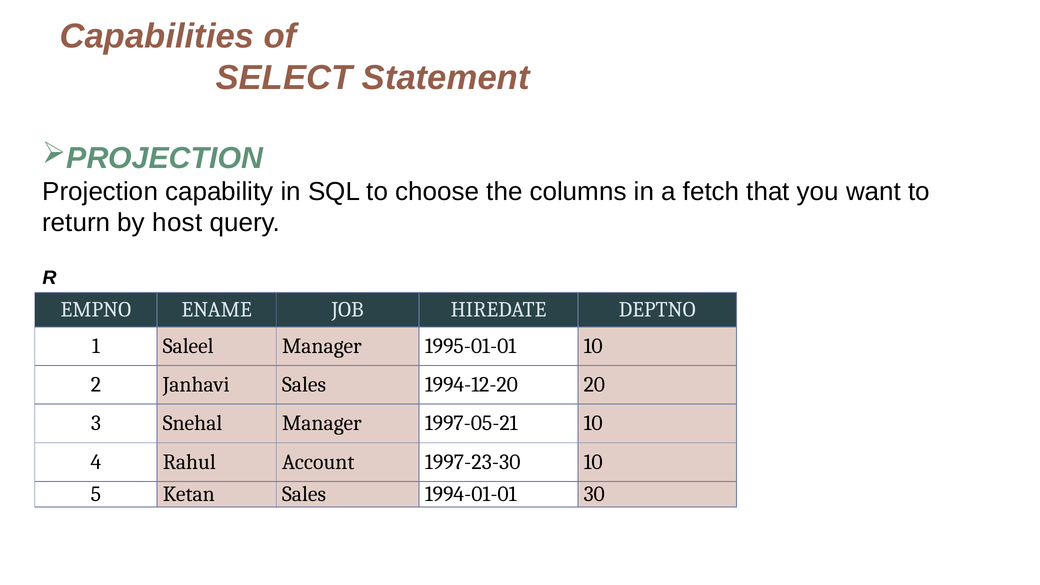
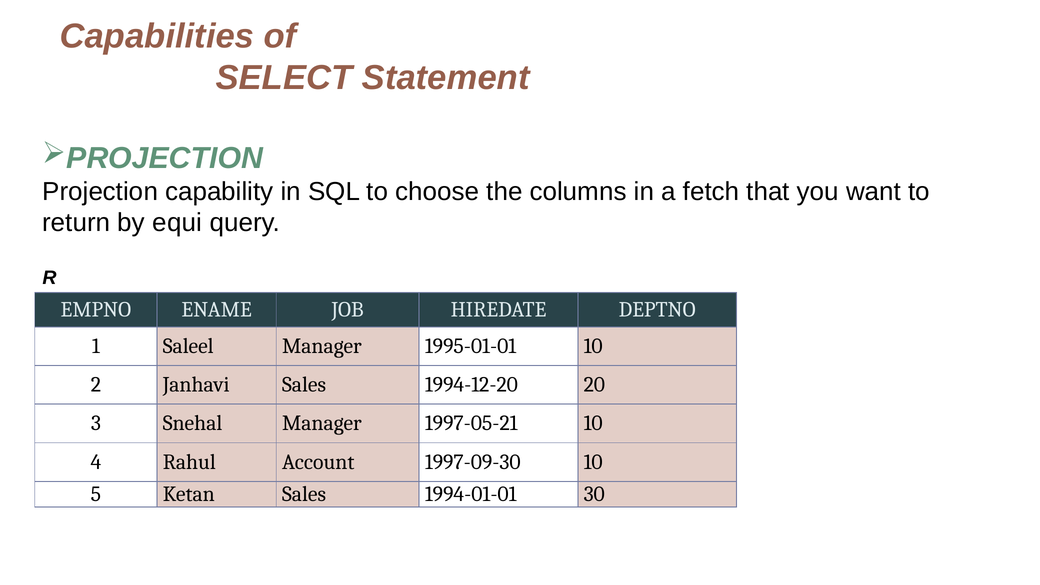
host: host -> equi (177, 223)
1997-23-30: 1997-23-30 -> 1997-09-30 (473, 462)
